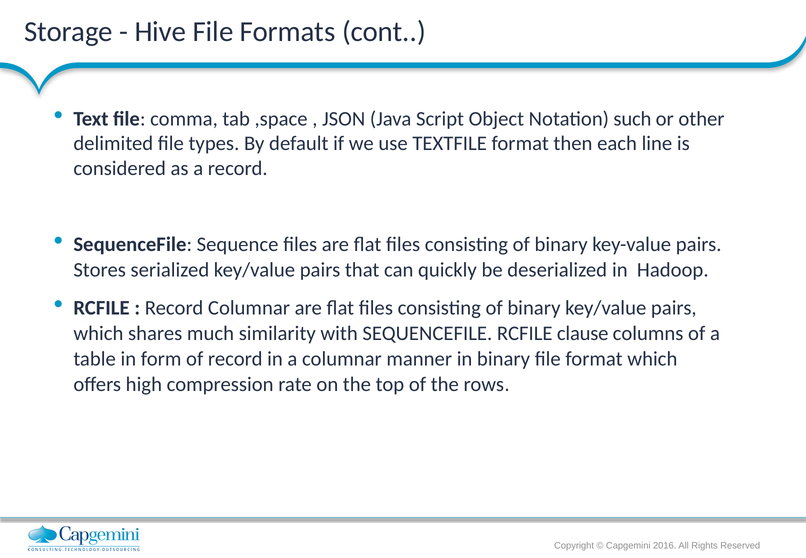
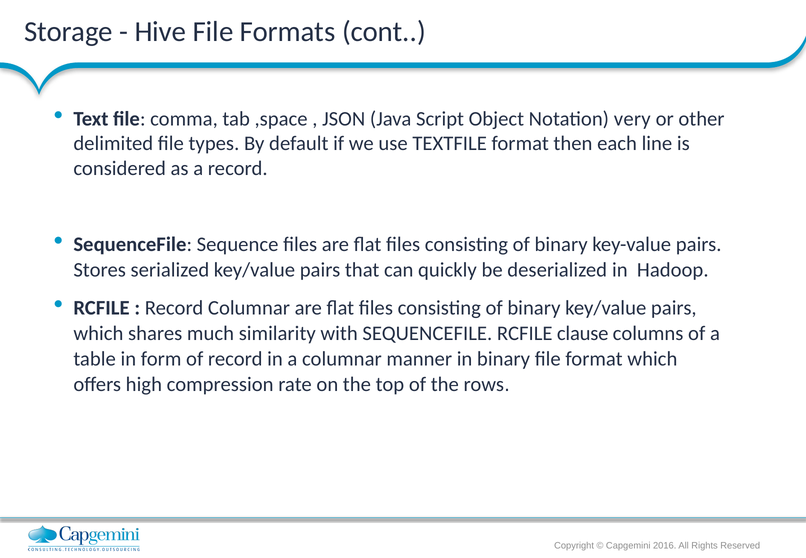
such: such -> very (632, 119)
